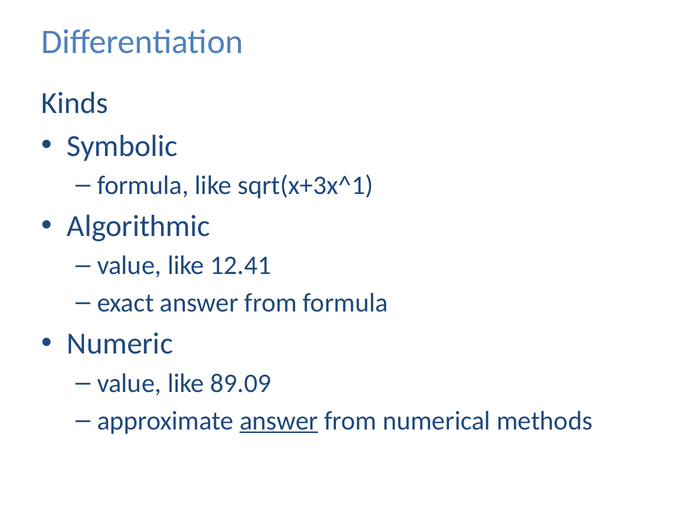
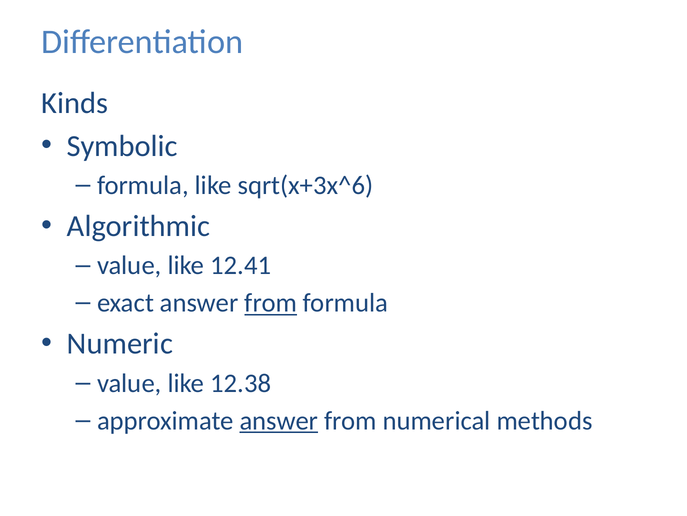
sqrt(x+3x^1: sqrt(x+3x^1 -> sqrt(x+3x^6 (305, 185)
from underline: none -> present (271, 303)
89.09: 89.09 -> 12.38 (241, 383)
